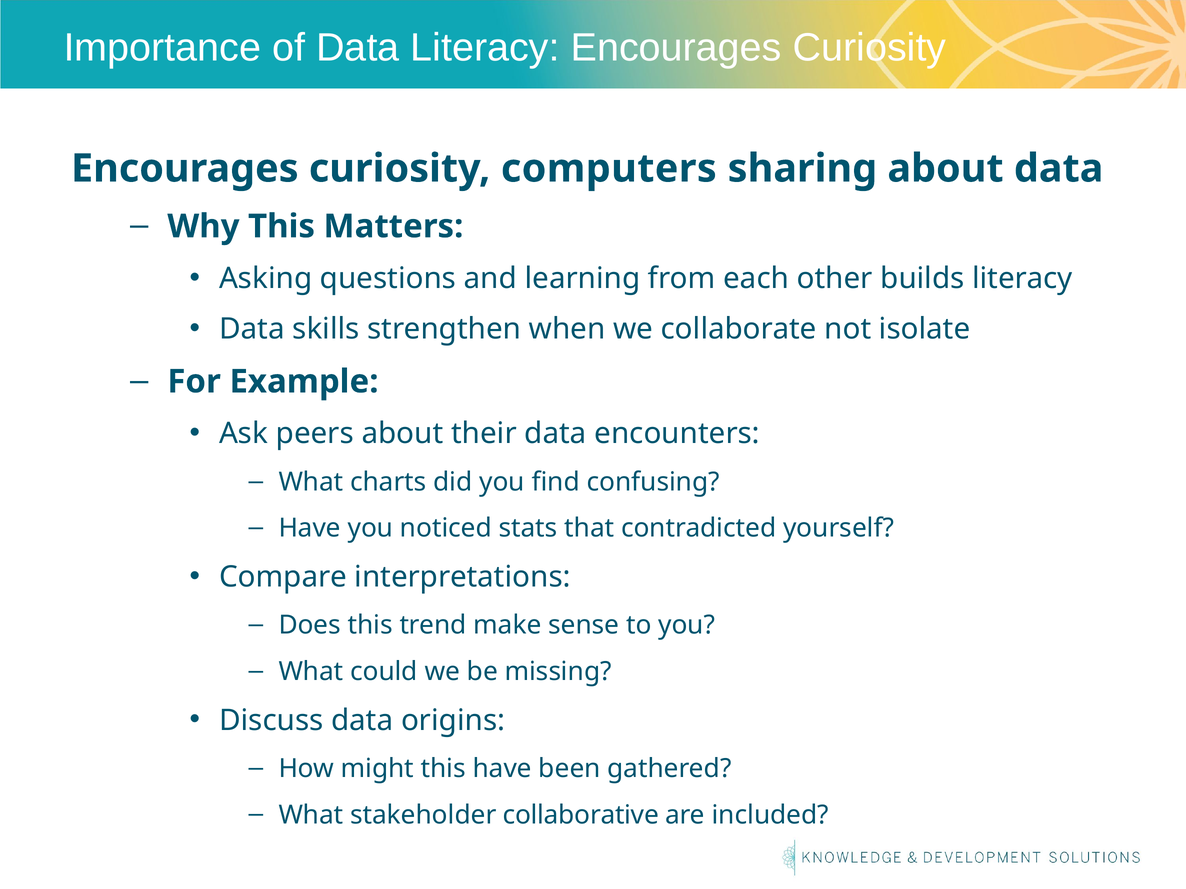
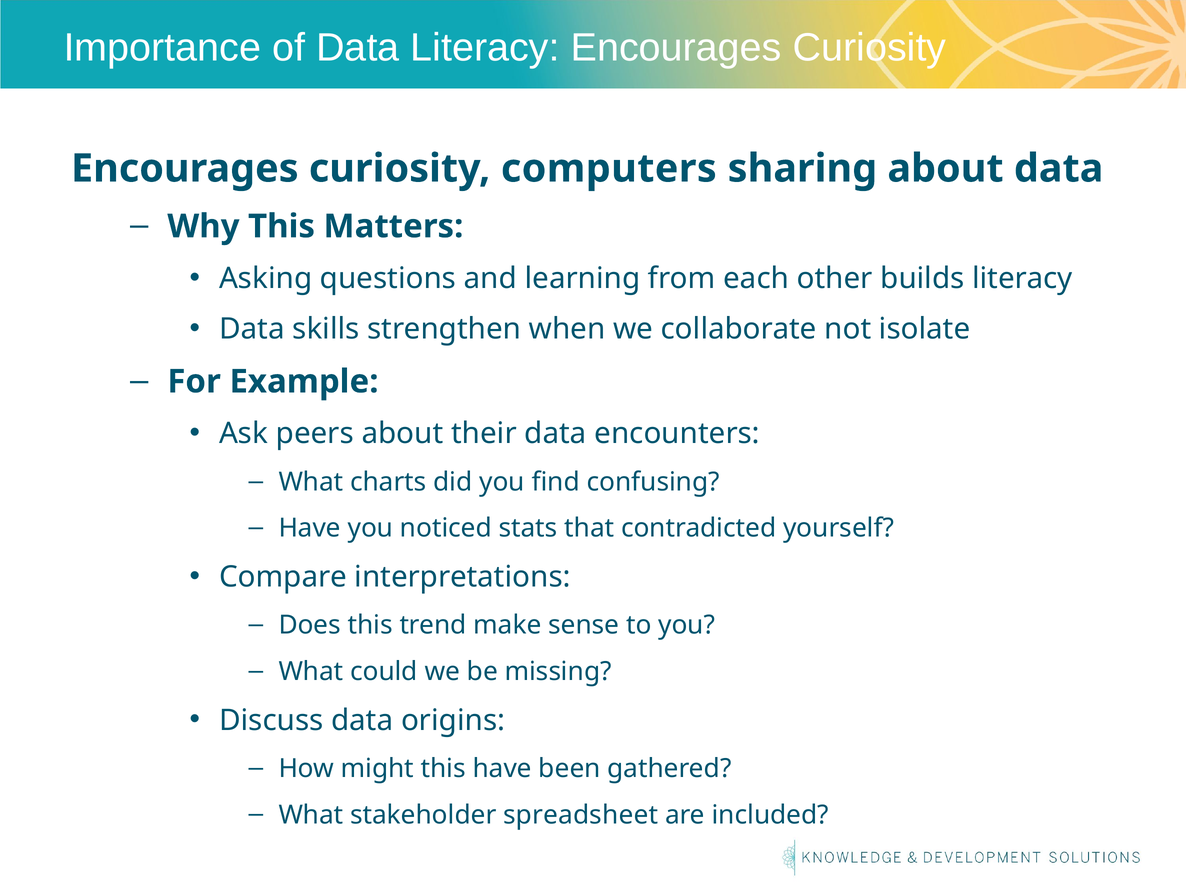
collaborative: collaborative -> spreadsheet (581, 815)
